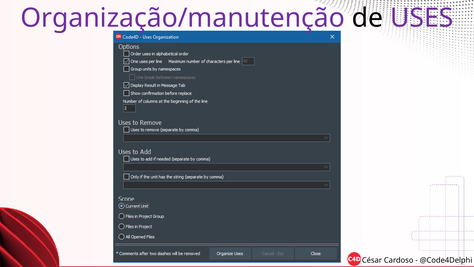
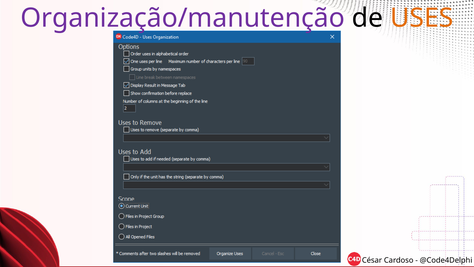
USES colour: purple -> orange (422, 18)
